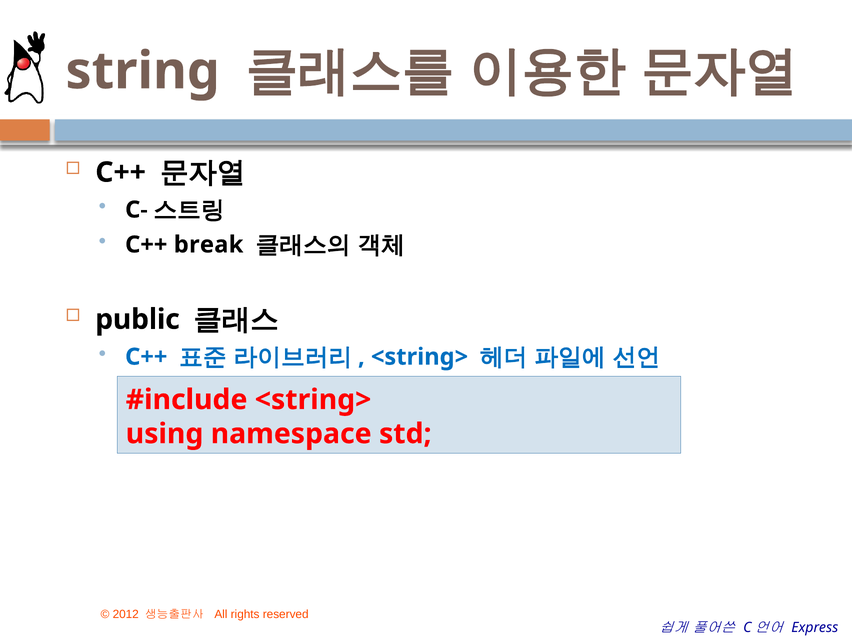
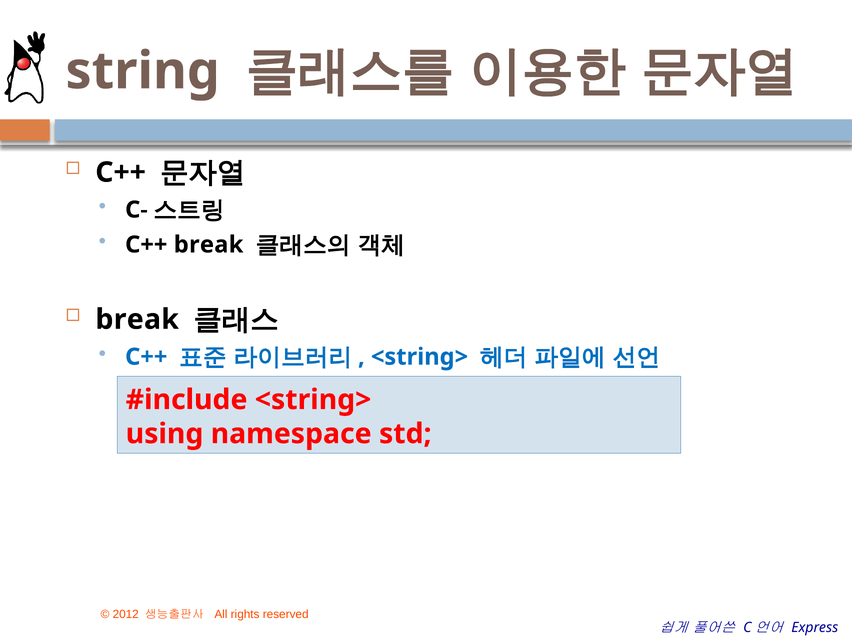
public: public -> break (137, 319)
